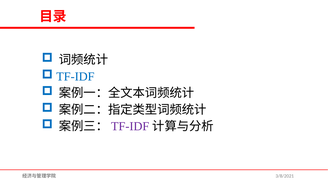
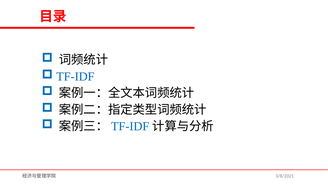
TF-IDF colour: purple -> blue (130, 126)
